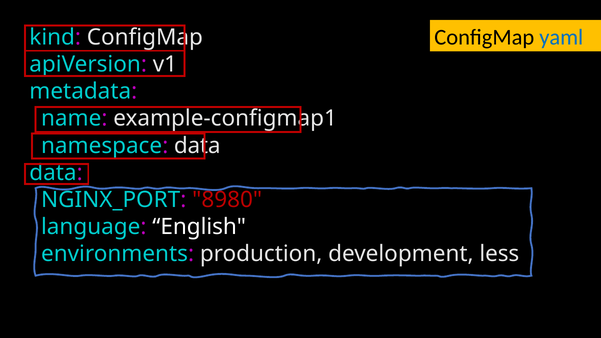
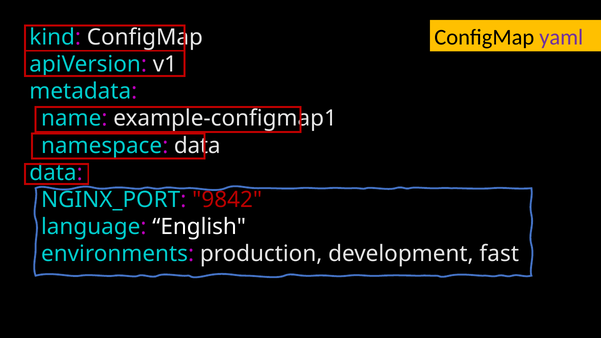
yaml colour: blue -> purple (561, 37)
8980: 8980 -> 9842 (227, 200)
less: less -> fast (499, 254)
